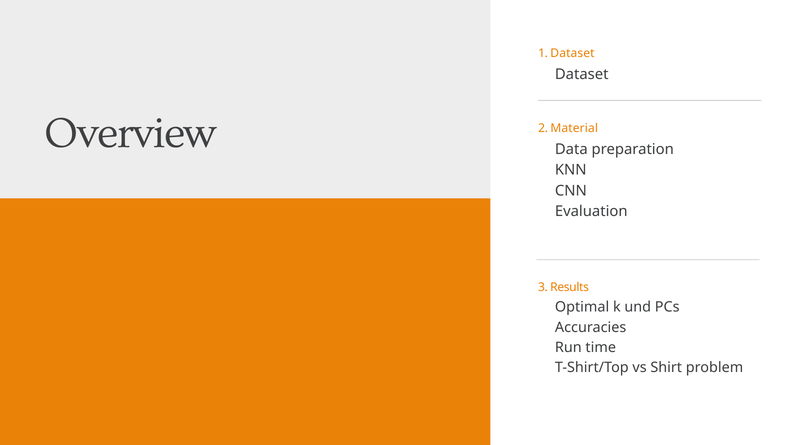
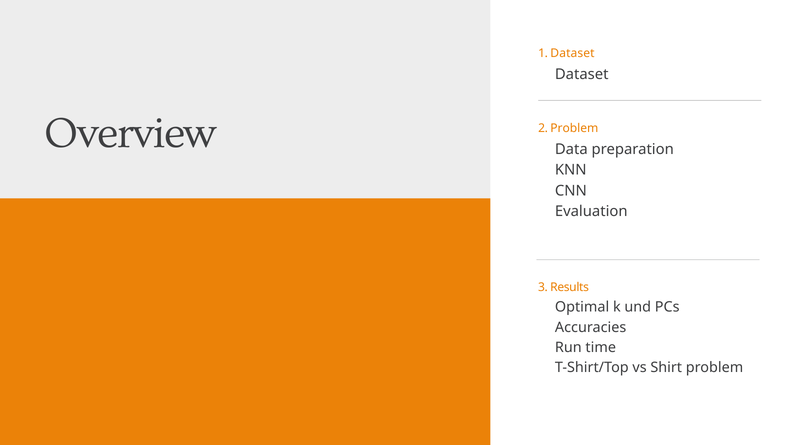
2 Material: Material -> Problem (574, 128)
